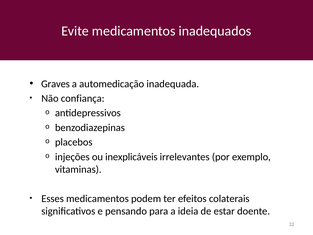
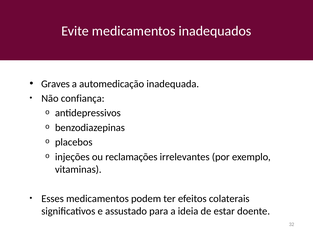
inexplicáveis: inexplicáveis -> reclamações (131, 157)
pensando: pensando -> assustado (126, 211)
